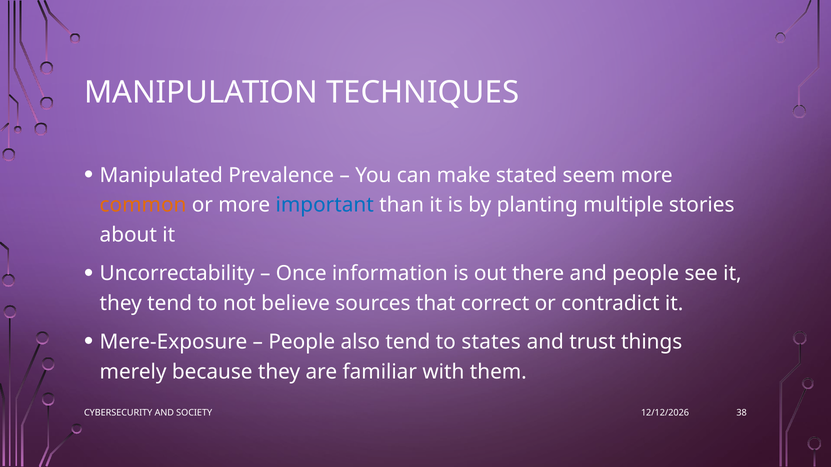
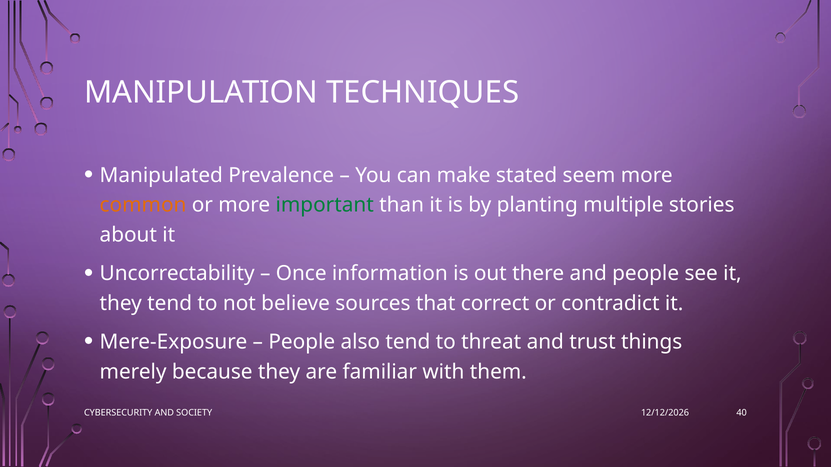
important colour: blue -> green (325, 205)
states: states -> threat (491, 342)
38: 38 -> 40 (742, 413)
